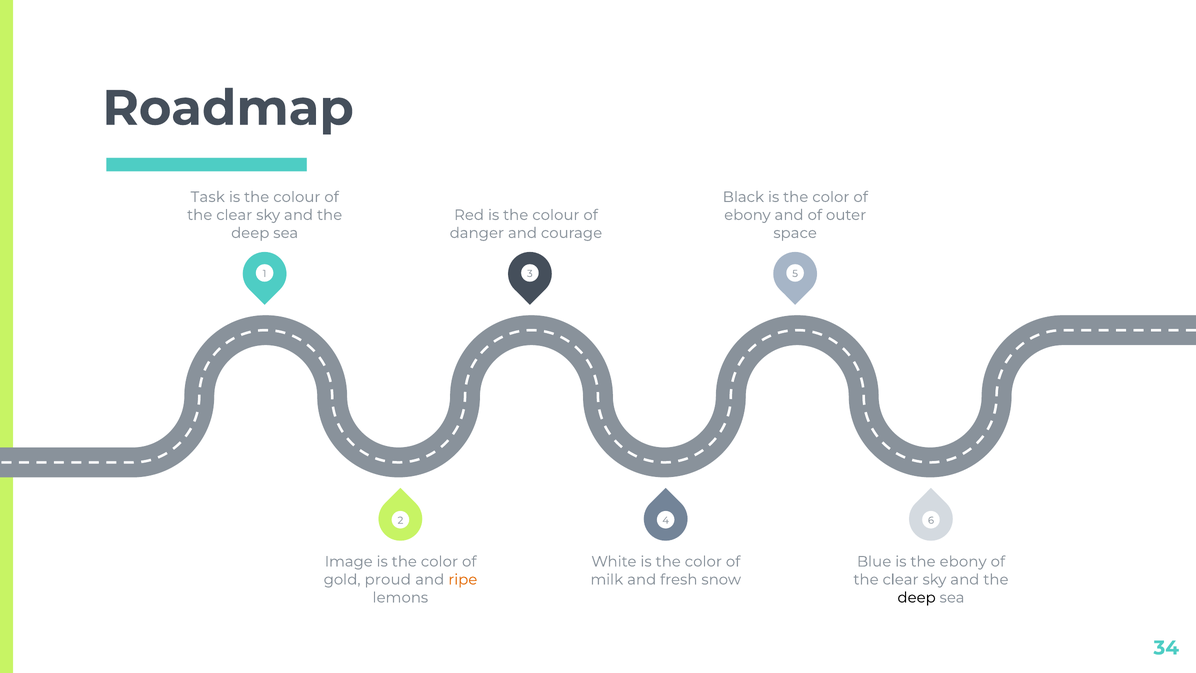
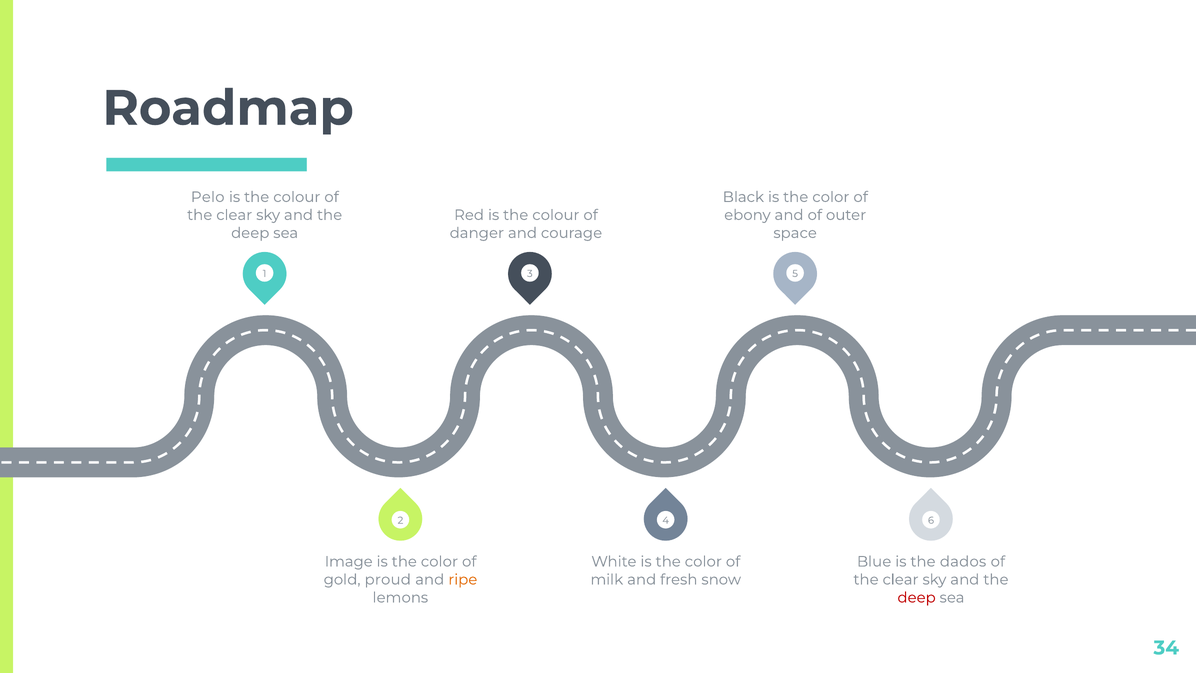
Task: Task -> Pelo (208, 197)
the ebony: ebony -> dados (963, 561)
deep colour: black -> red (917, 597)
